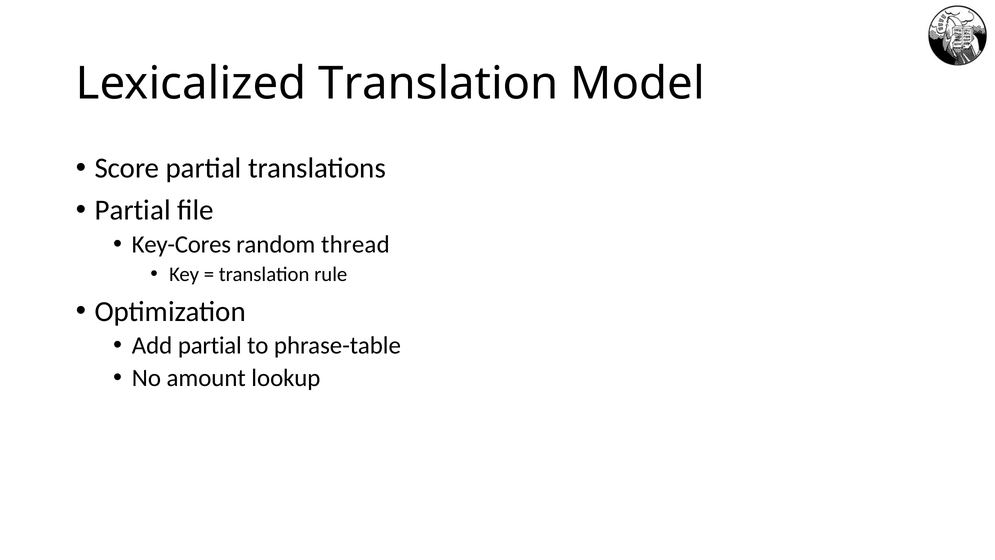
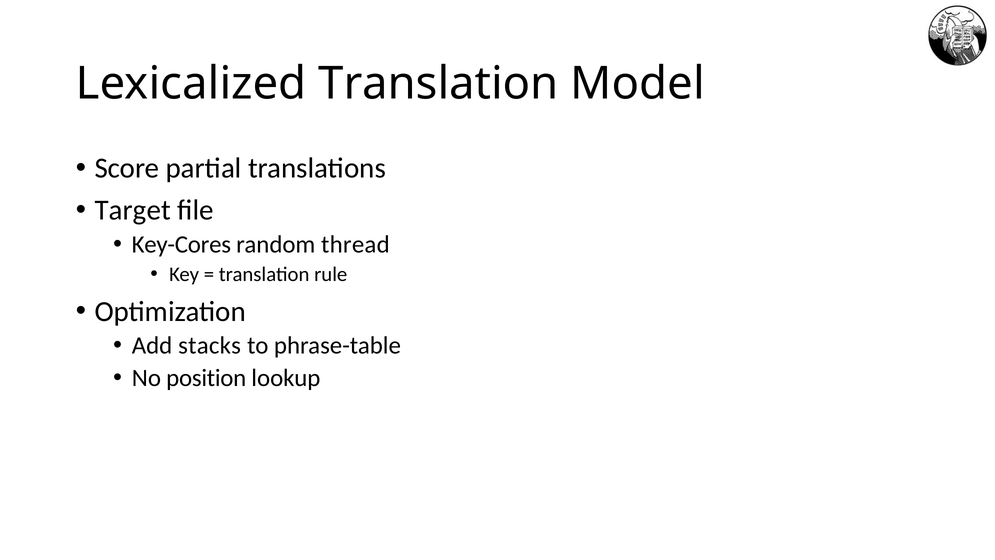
Partial: Partial -> Target (133, 210)
Add partial: partial -> stacks (210, 346)
amount: amount -> position (206, 378)
